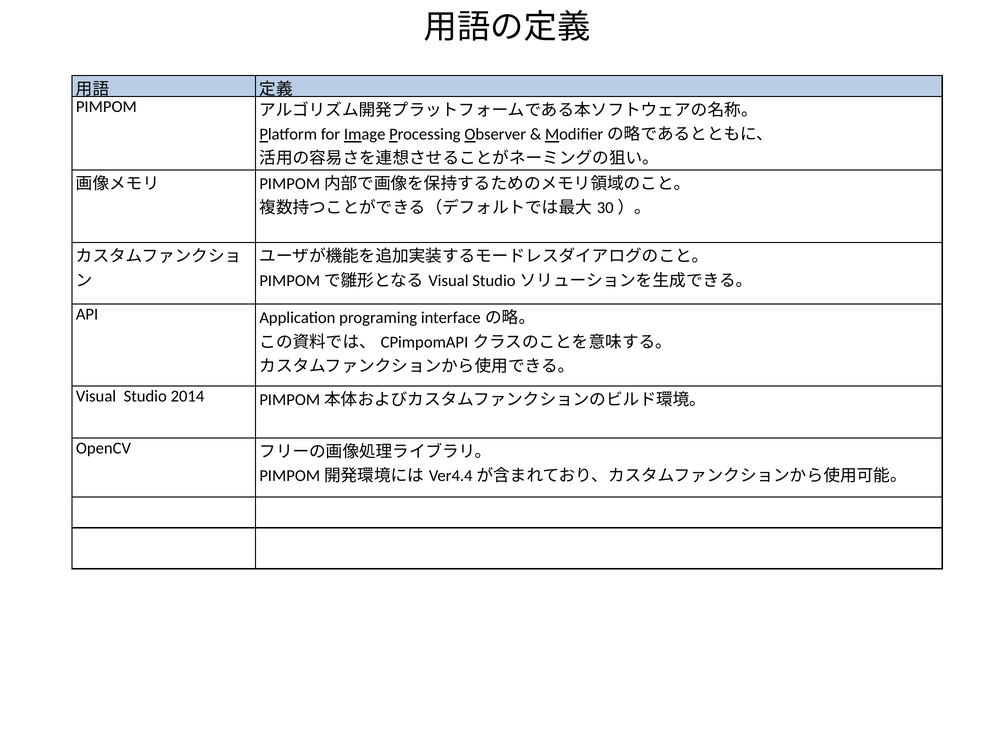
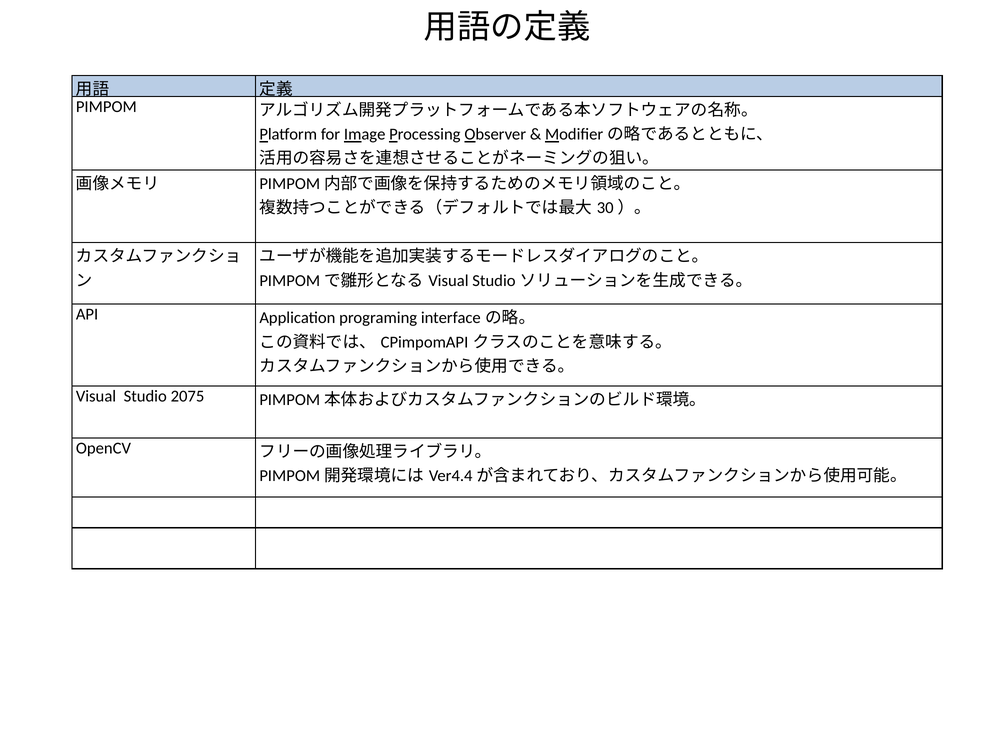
2014: 2014 -> 2075 (188, 397)
